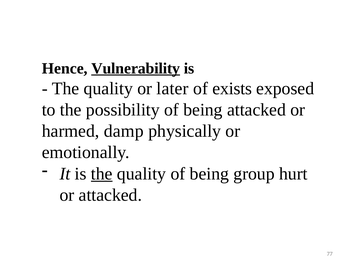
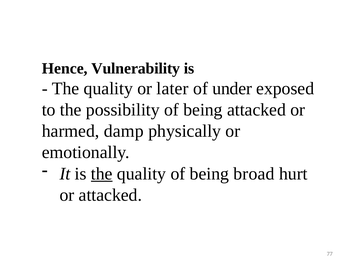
Vulnerability underline: present -> none (136, 68)
exists: exists -> under (232, 88)
group: group -> broad (254, 173)
